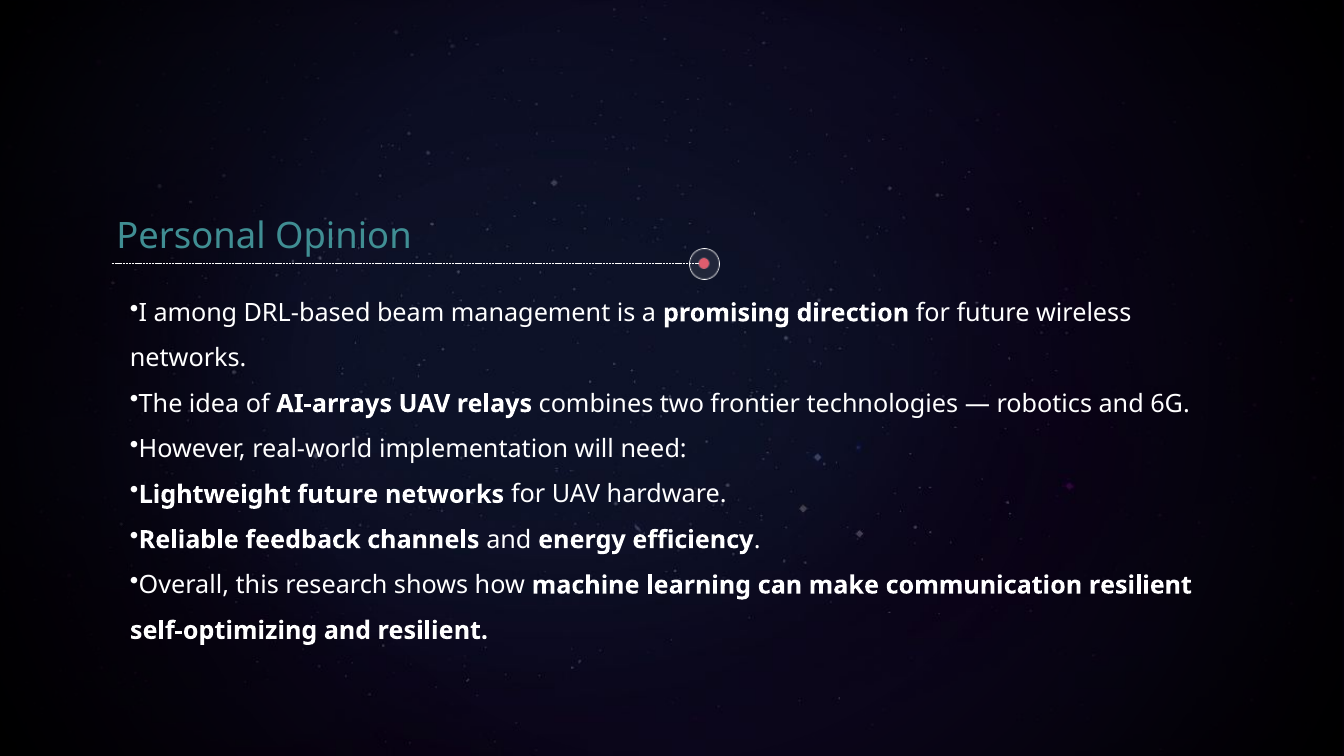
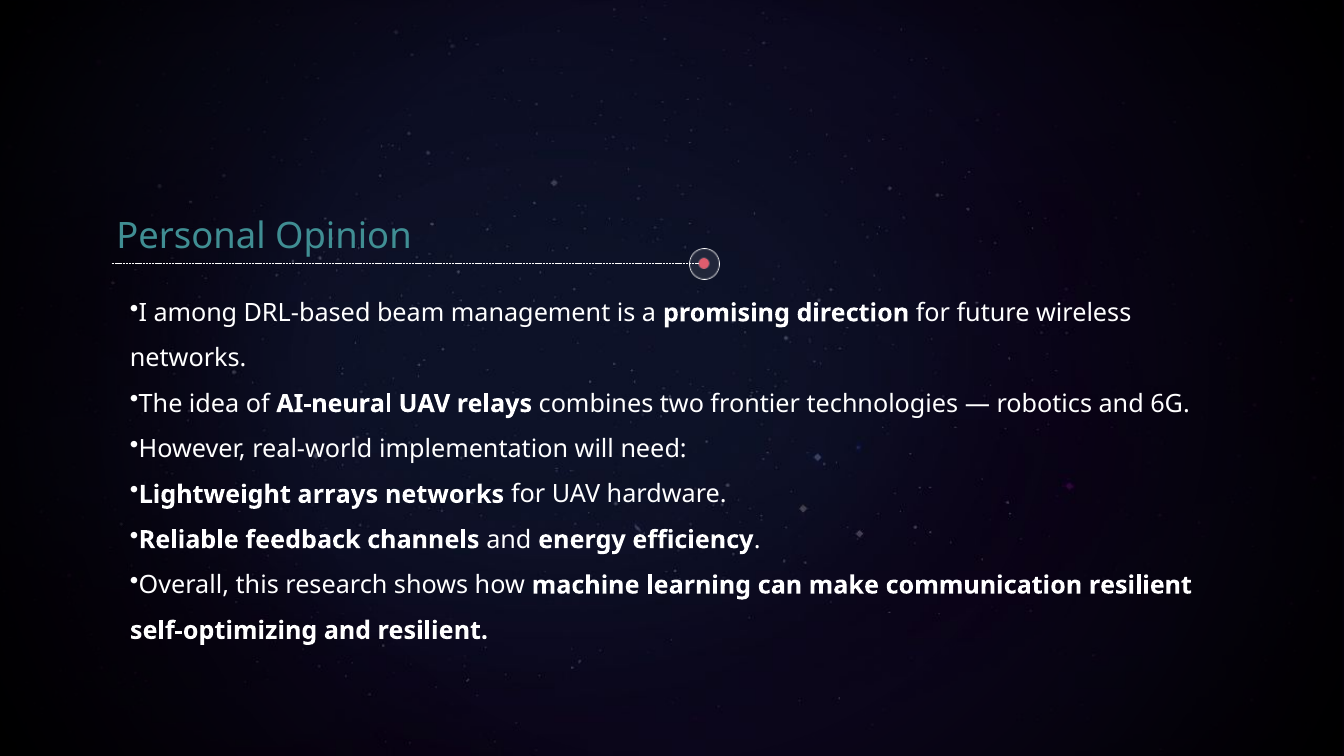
AI-arrays: AI-arrays -> AI-neural (334, 404)
Lightweight future: future -> arrays (338, 494)
